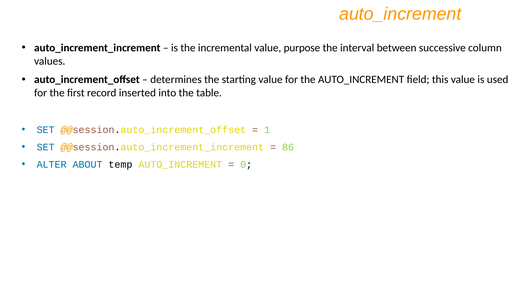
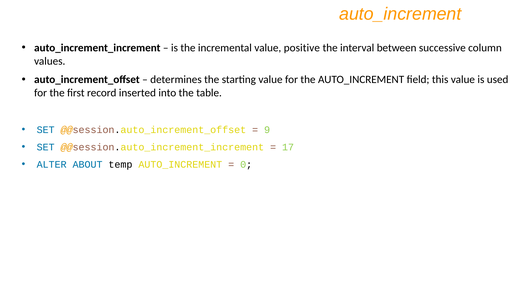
purpose: purpose -> positive (302, 48)
1: 1 -> 9 (267, 130)
86: 86 -> 17 (288, 147)
